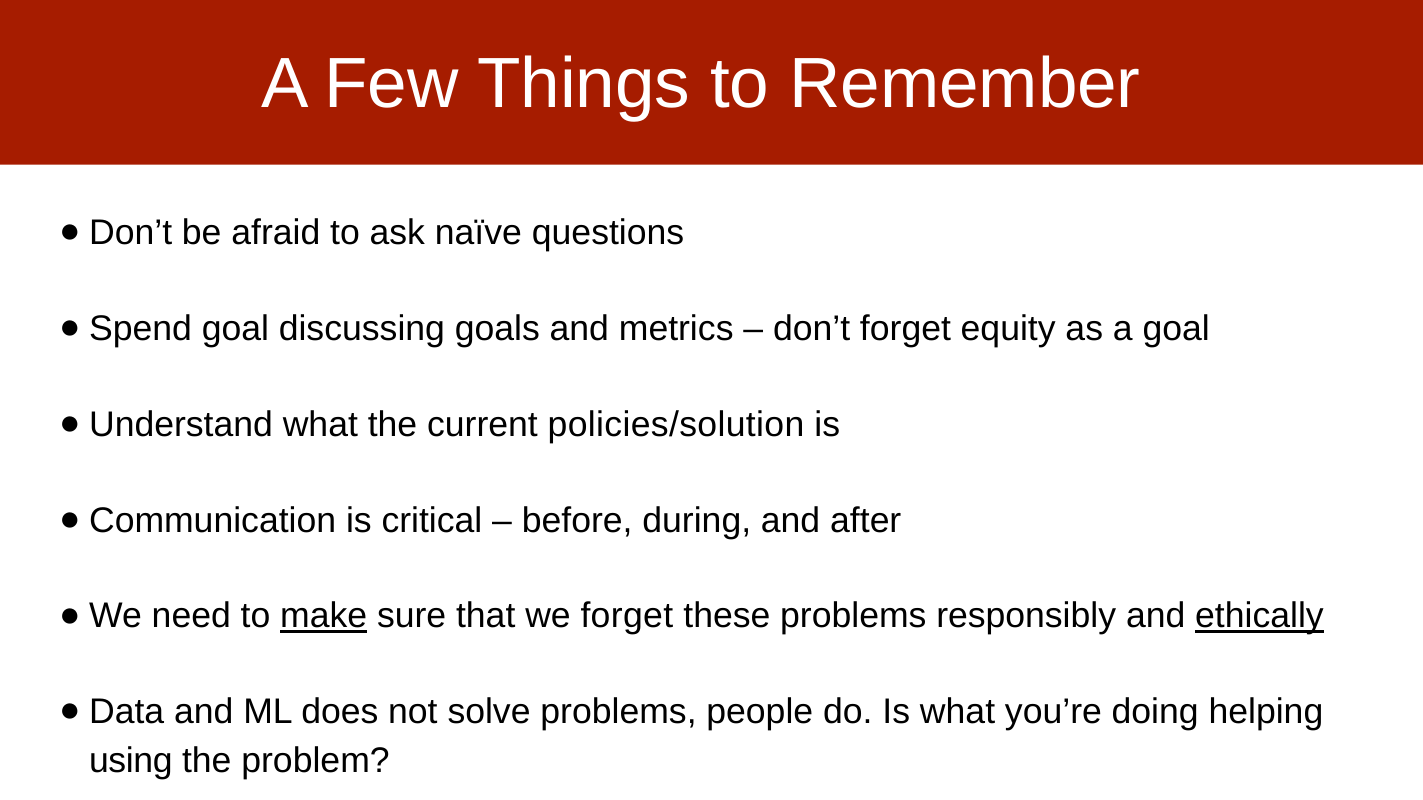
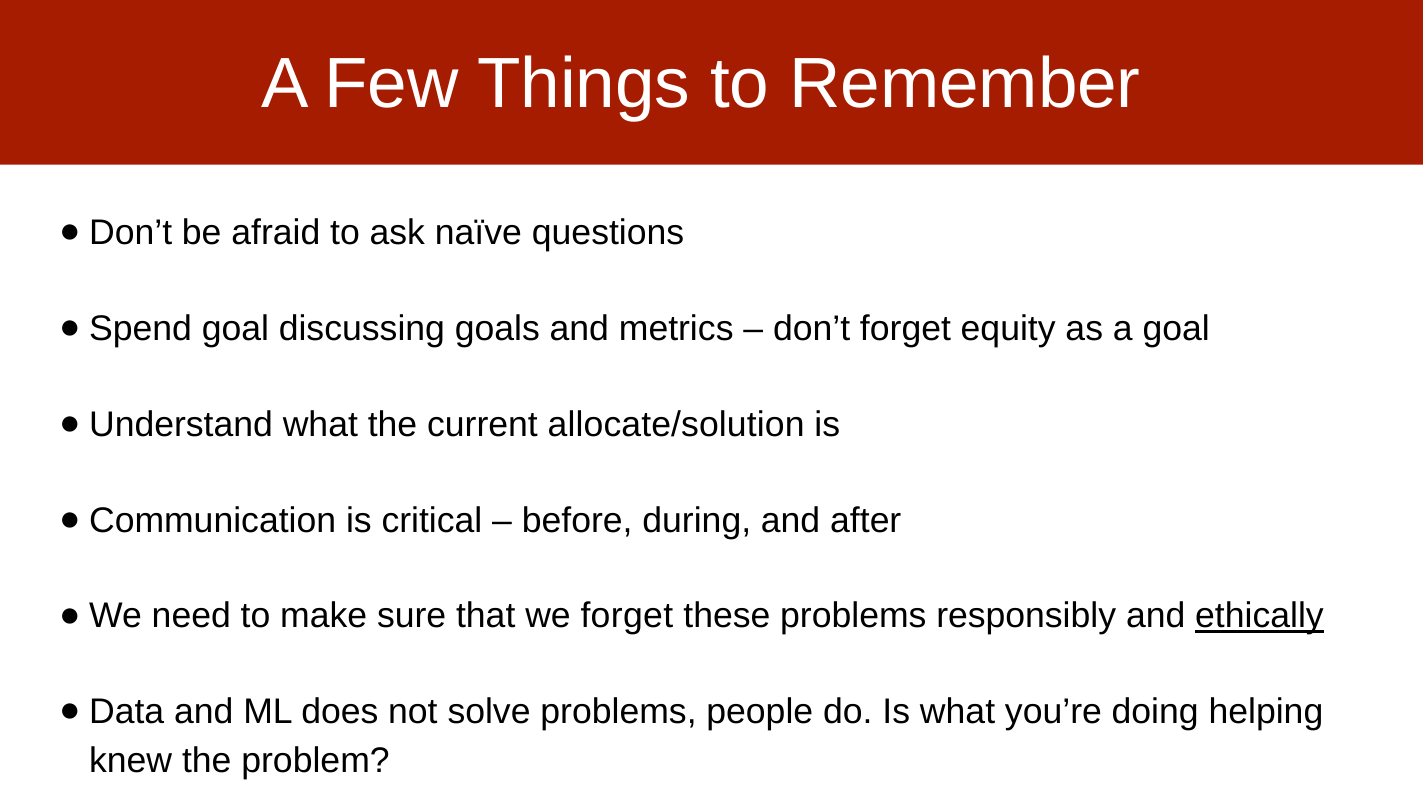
policies/solution: policies/solution -> allocate/solution (676, 425)
make underline: present -> none (324, 617)
using: using -> knew (131, 762)
